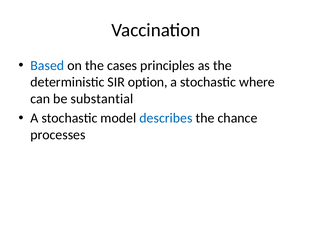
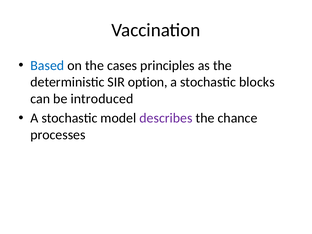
where: where -> blocks (257, 82)
substantial: substantial -> introduced (102, 99)
describes colour: blue -> purple (166, 118)
